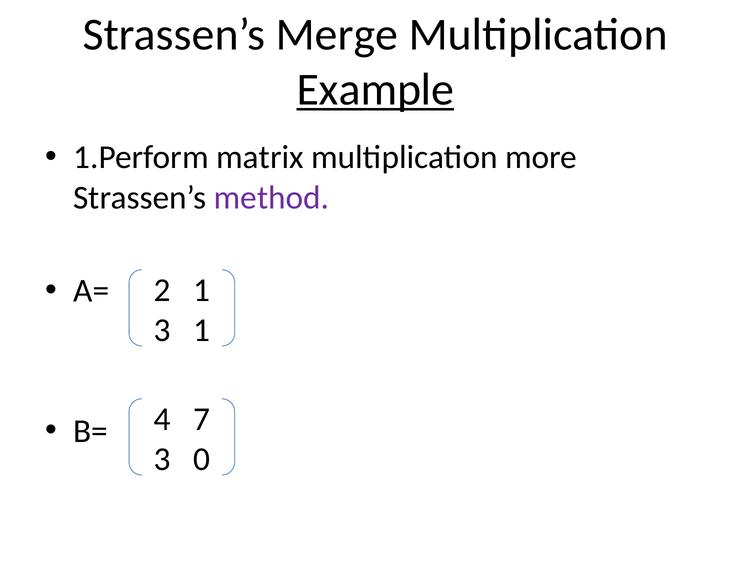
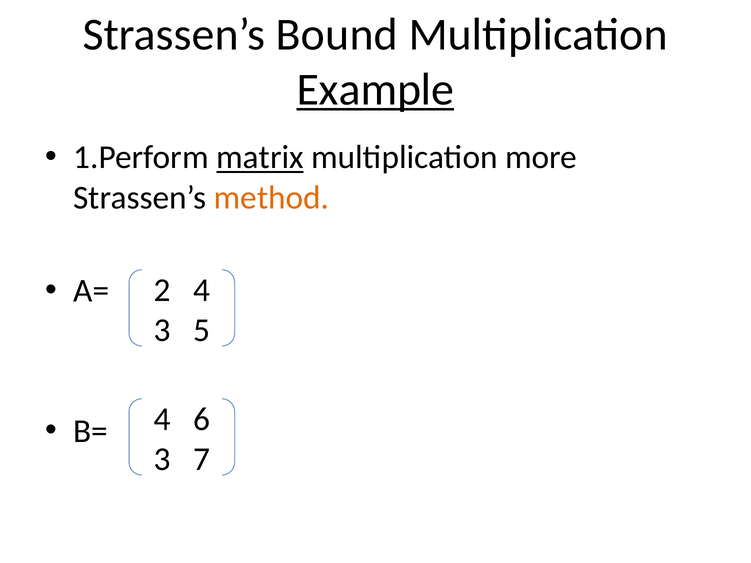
Merge: Merge -> Bound (337, 35)
matrix underline: none -> present (260, 158)
method colour: purple -> orange (272, 198)
2 1: 1 -> 4 (202, 290)
3 1: 1 -> 5 (202, 330)
7: 7 -> 6 (202, 419)
0: 0 -> 7 (202, 459)
